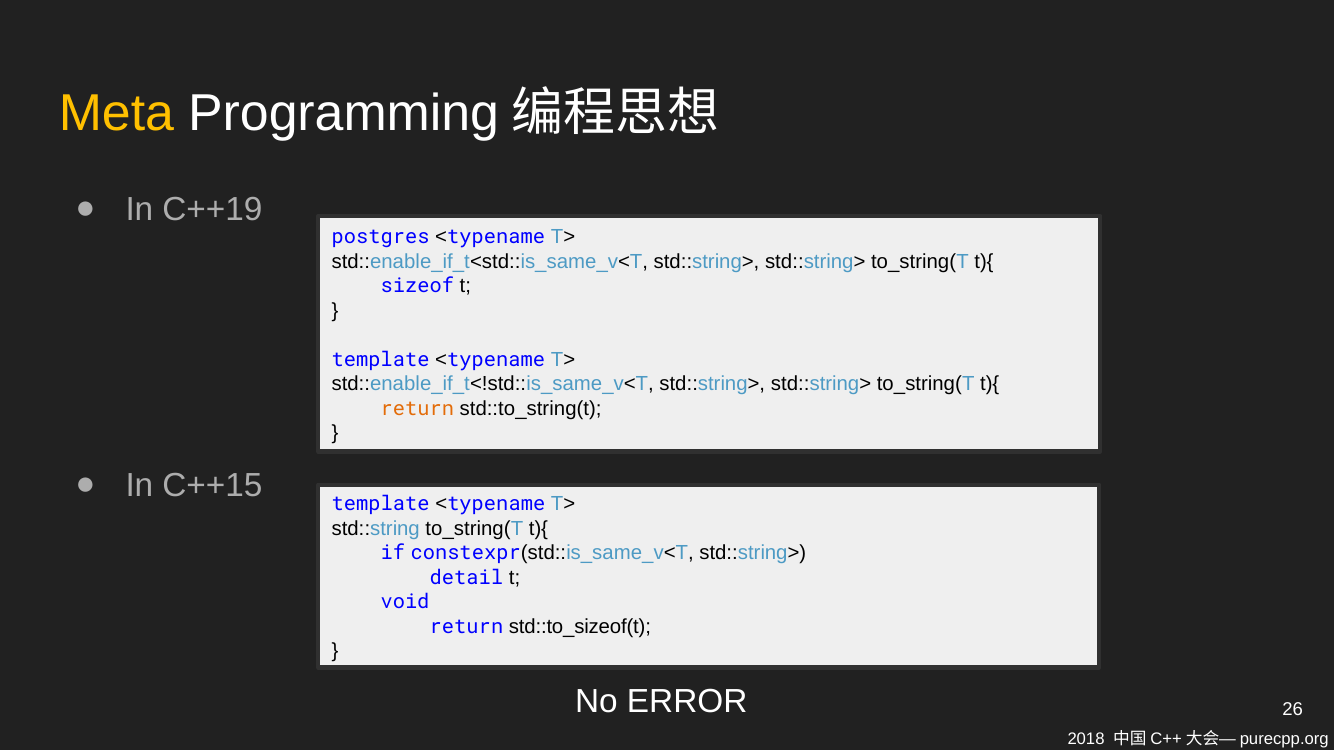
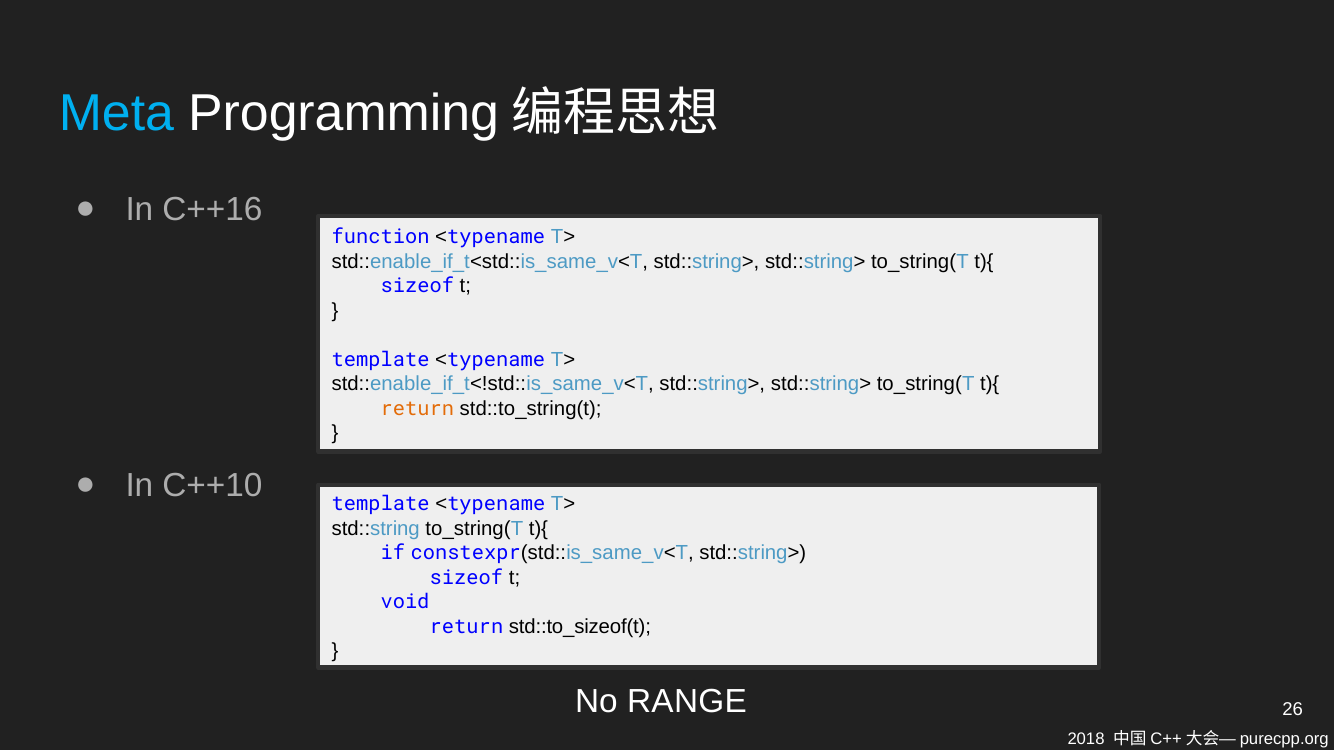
Meta colour: yellow -> light blue (116, 113)
C++19: C++19 -> C++16 (212, 210)
postgres: postgres -> function (381, 237)
C++15: C++15 -> C++10 (212, 486)
detail: detail -> sizeof (466, 578)
ERROR: ERROR -> RANGE (687, 701)
